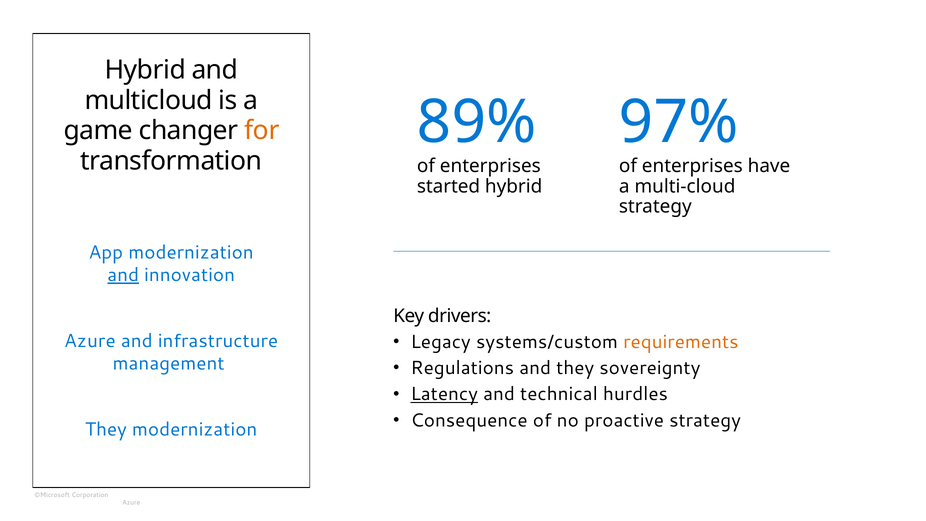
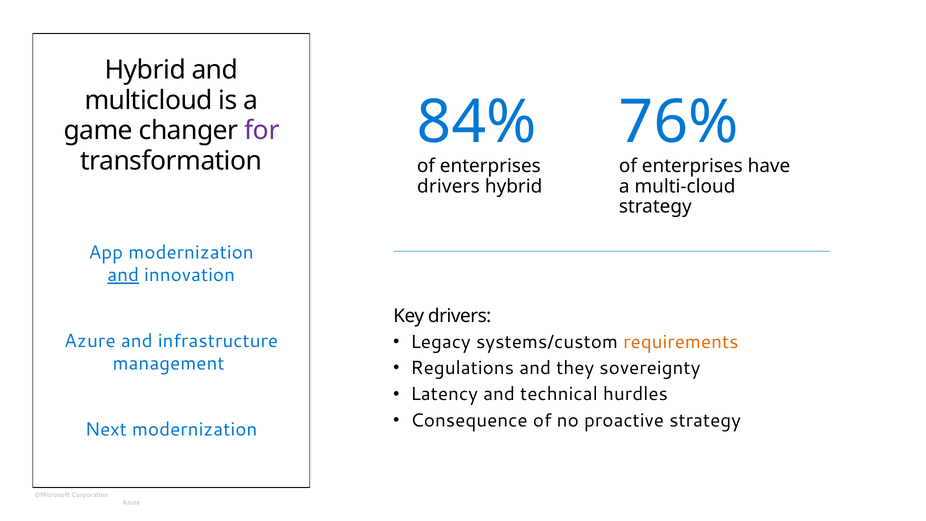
89%: 89% -> 84% (477, 122)
97%: 97% -> 76% (679, 122)
for colour: orange -> purple (262, 131)
started: started -> drivers (448, 186)
Latency underline: present -> none (444, 394)
They: They -> Next (106, 429)
